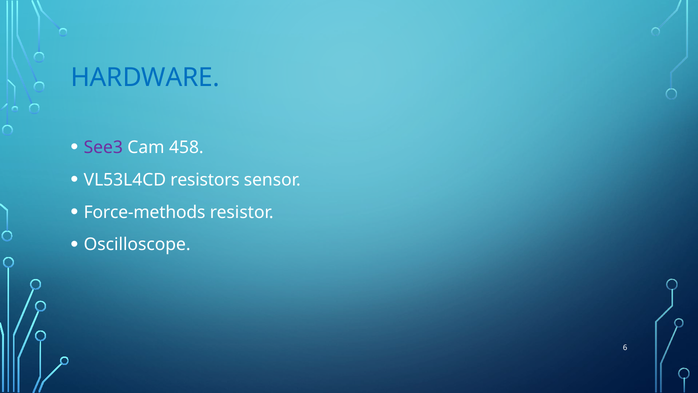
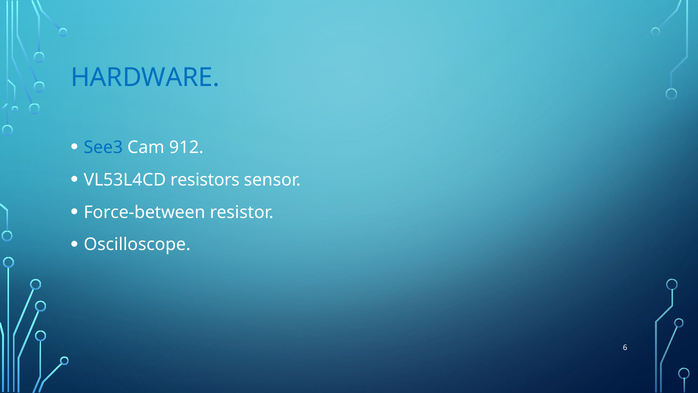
See3 colour: purple -> blue (103, 147)
458: 458 -> 912 (186, 147)
Force-methods: Force-methods -> Force-between (144, 212)
